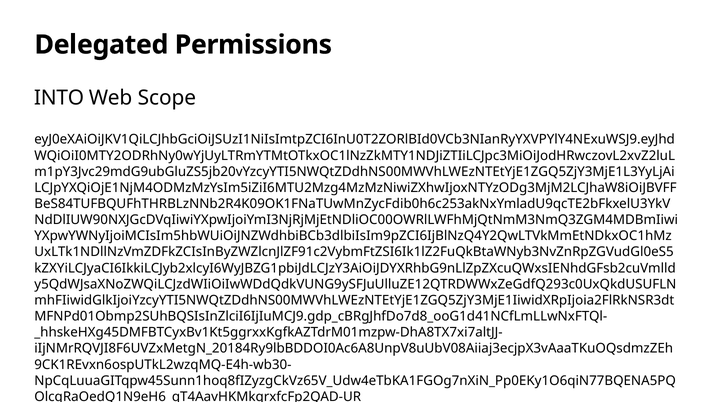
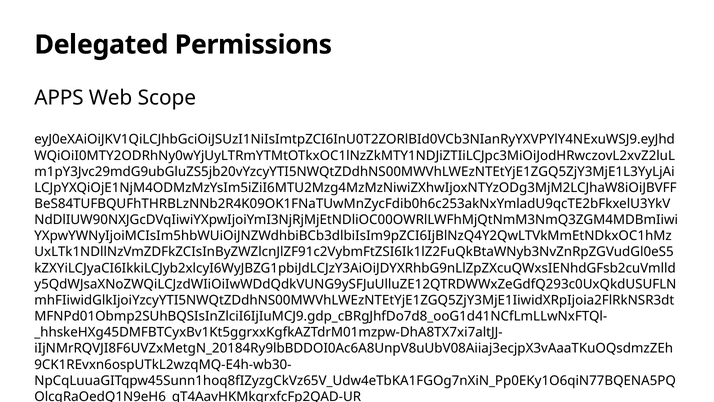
INTO: INTO -> APPS (59, 98)
